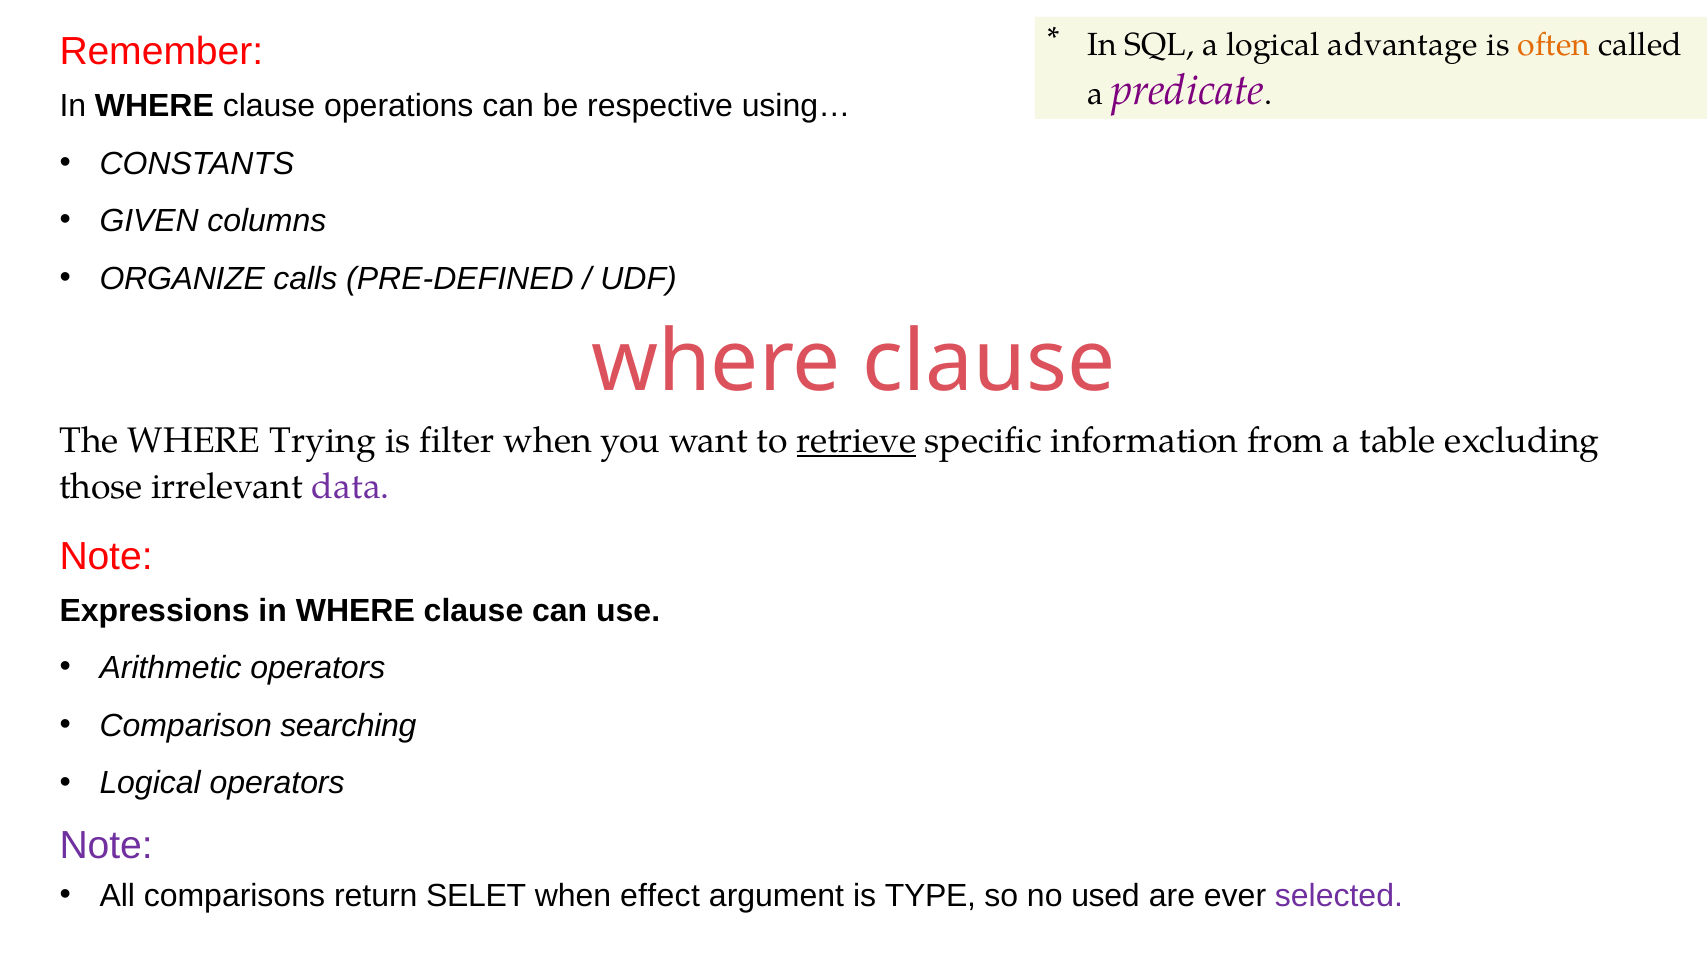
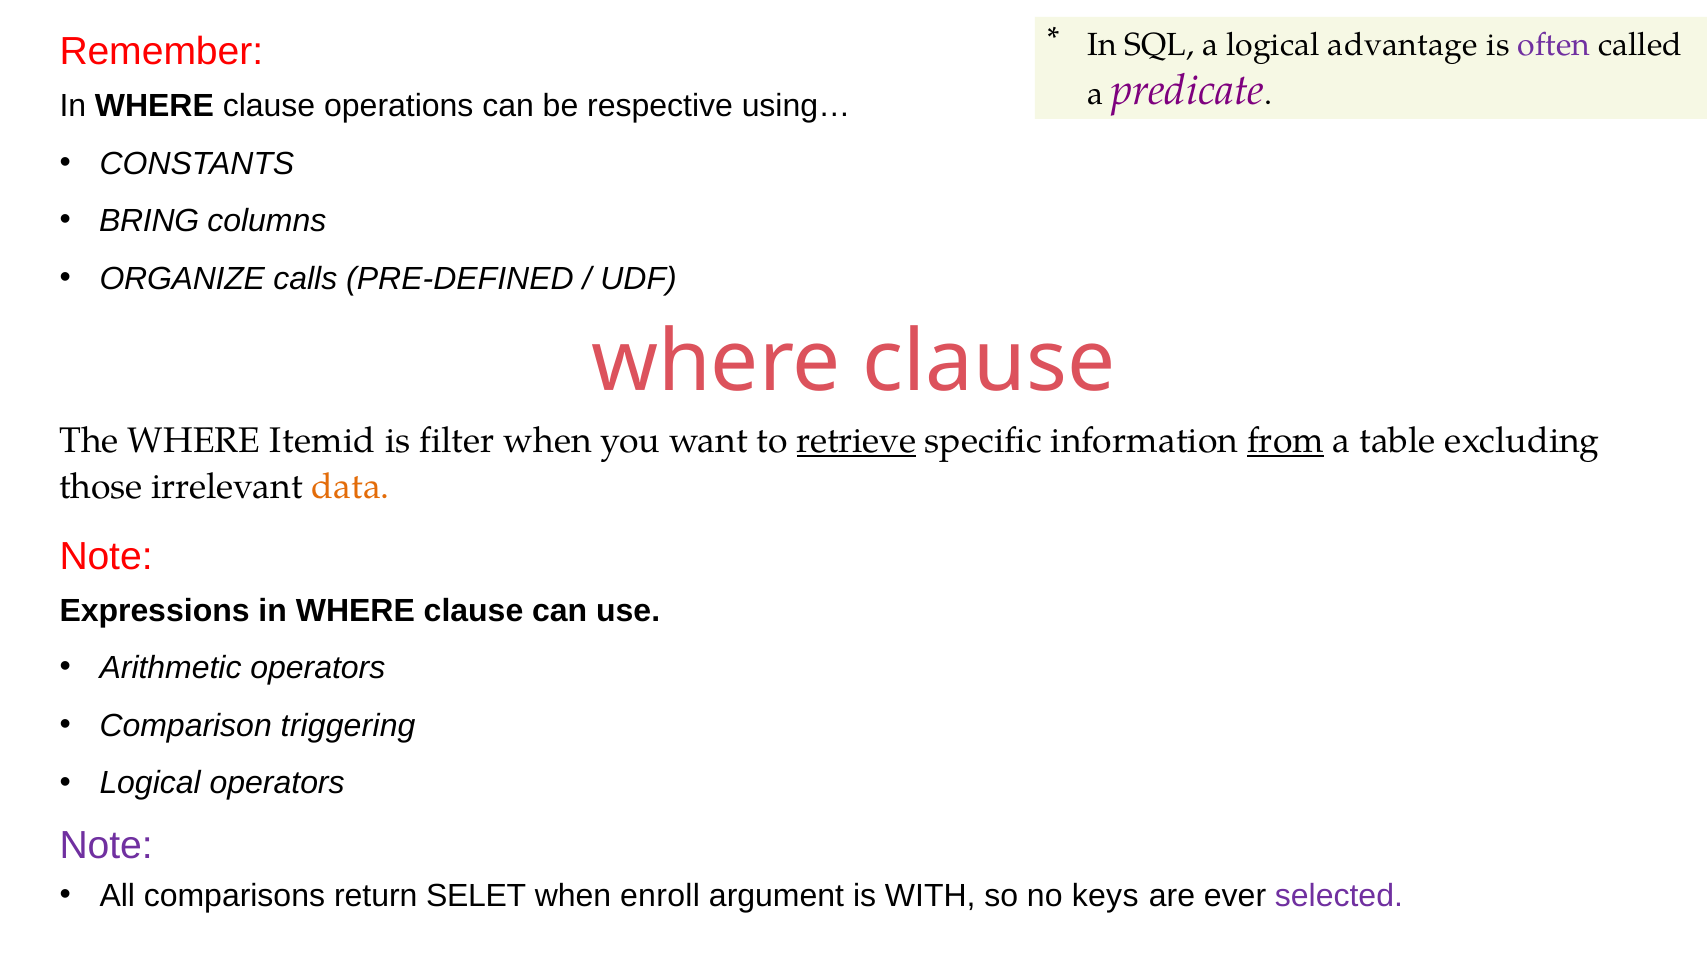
often colour: orange -> purple (1554, 45)
GIVEN: GIVEN -> BRING (149, 221)
Trying: Trying -> Itemid (323, 441)
from underline: none -> present (1285, 441)
data colour: purple -> orange (351, 486)
searching: searching -> triggering (348, 726)
effect: effect -> enroll (660, 896)
TYPE: TYPE -> WITH (930, 896)
used: used -> keys (1105, 896)
